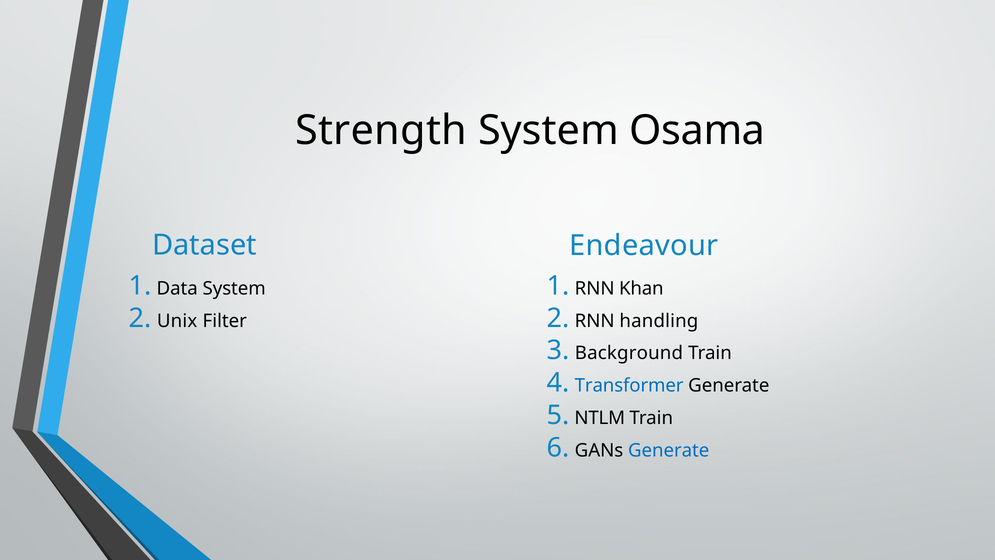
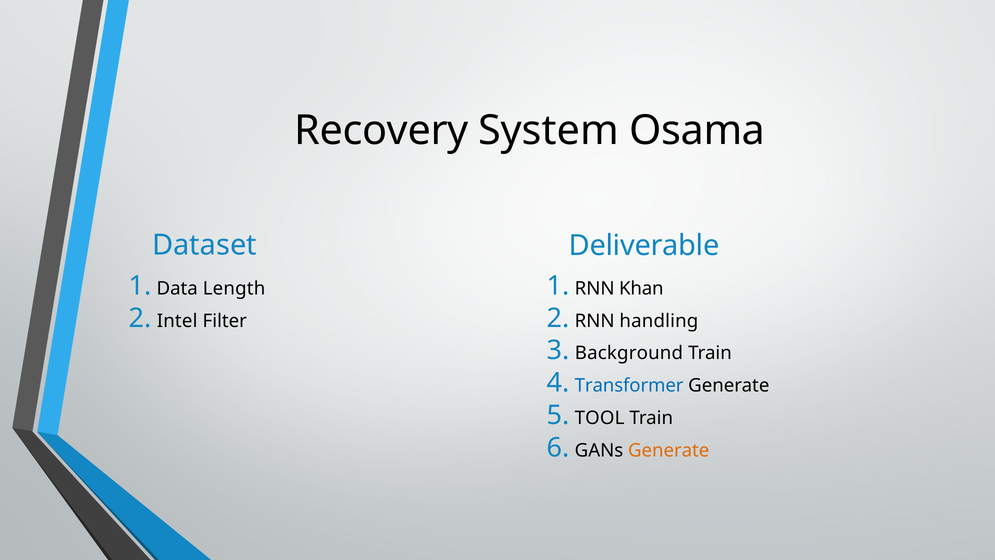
Strength: Strength -> Recovery (381, 130)
Endeavour: Endeavour -> Deliverable (644, 246)
Data System: System -> Length (234, 288)
Unix: Unix -> Intel (177, 321)
NTLM: NTLM -> TOOL (600, 418)
Generate colour: blue -> orange (669, 450)
